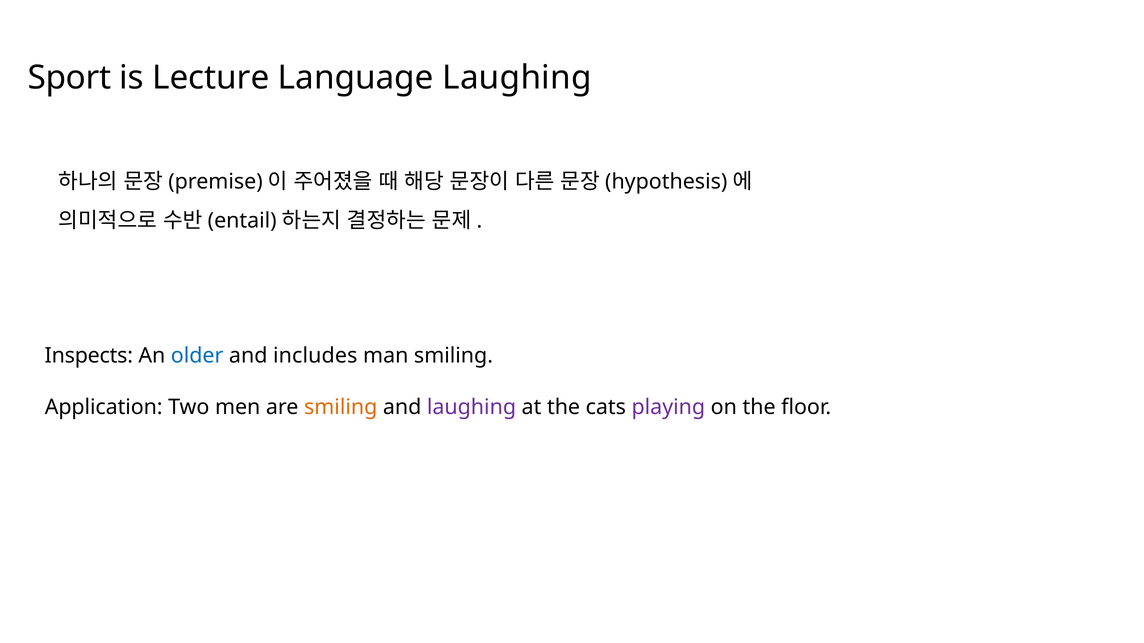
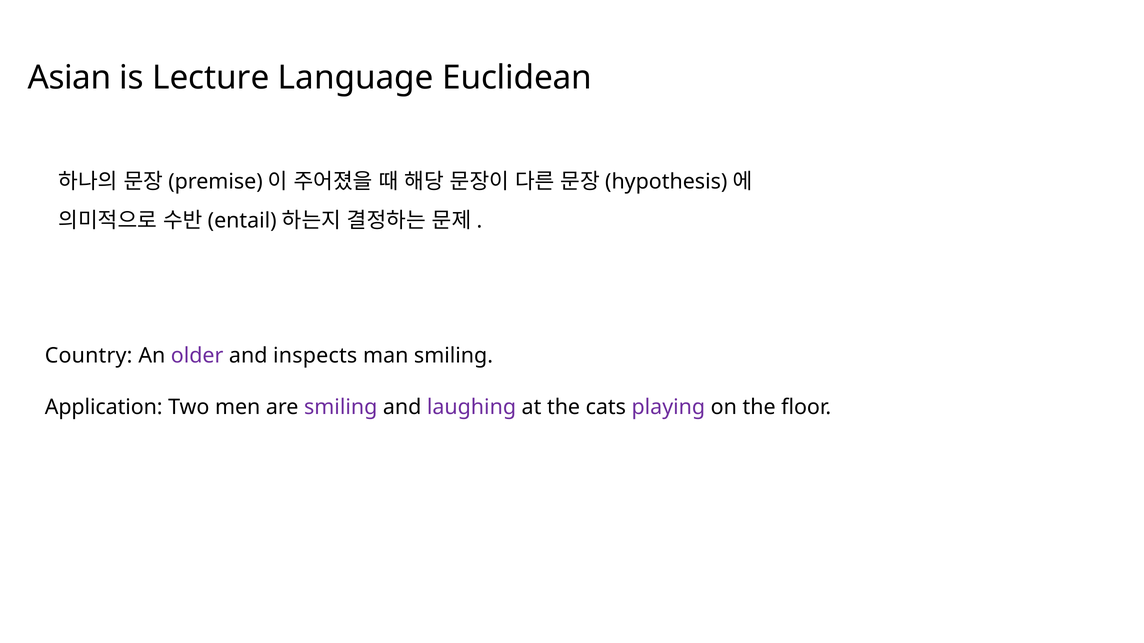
Sport: Sport -> Asian (70, 78)
Language Laughing: Laughing -> Euclidean (517, 78)
Inspects: Inspects -> Country (89, 356)
older colour: blue -> purple (197, 356)
includes: includes -> inspects (315, 356)
smiling colour: orange -> purple (341, 407)
